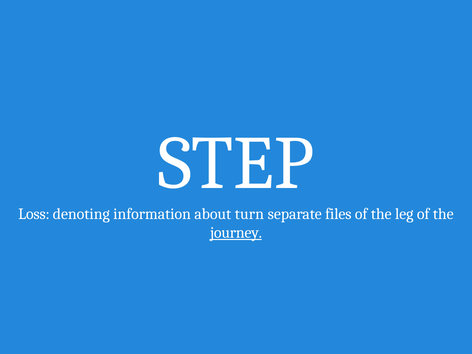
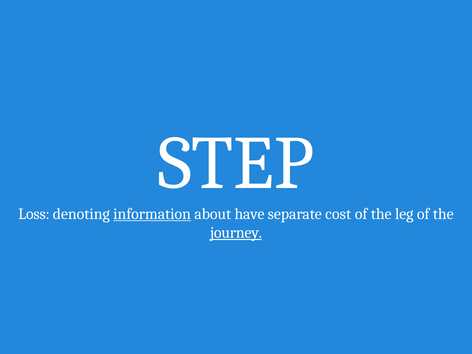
information underline: none -> present (152, 214)
turn: turn -> have (250, 214)
files: files -> cost (338, 214)
